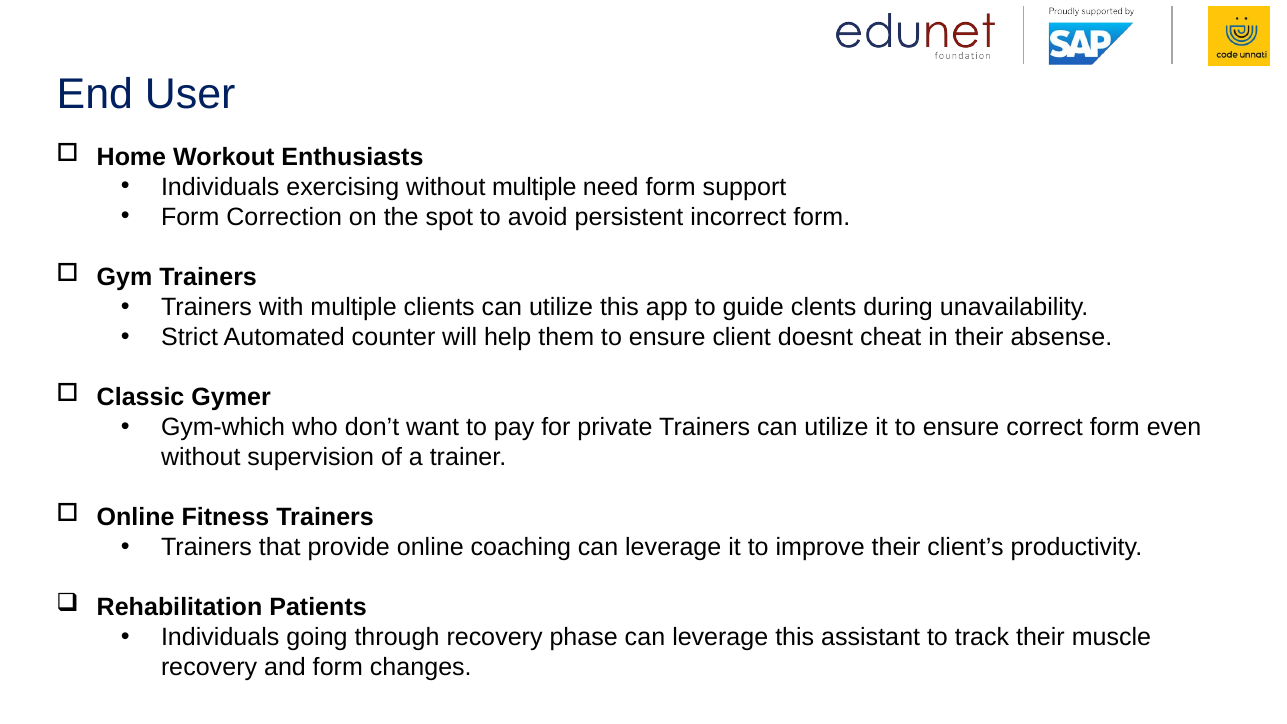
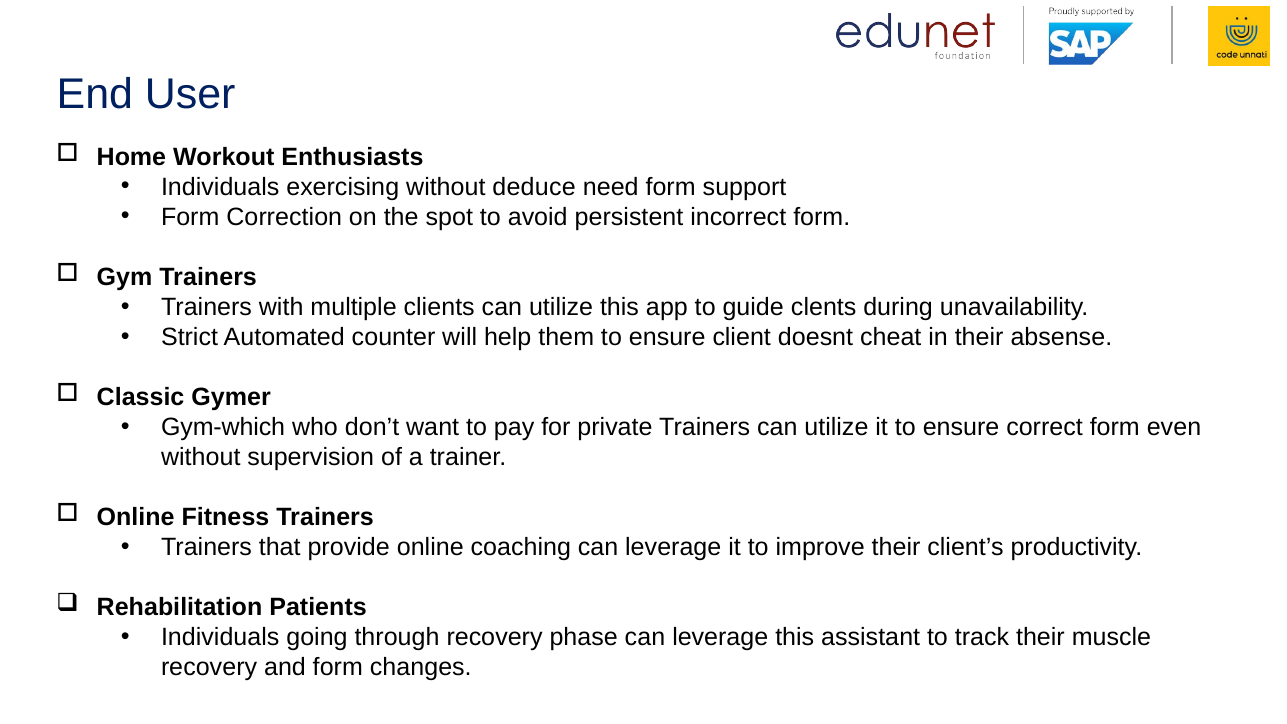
without multiple: multiple -> deduce (534, 187)
